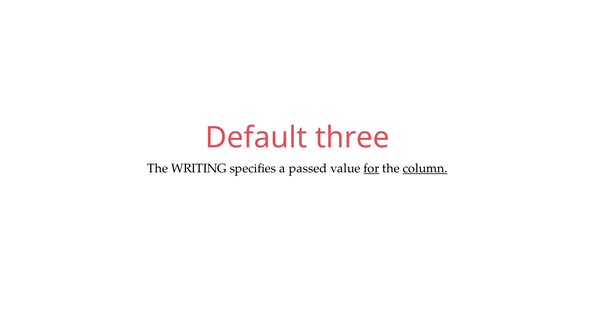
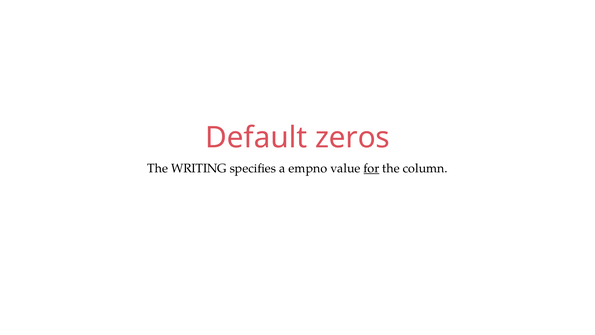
three: three -> zeros (352, 137)
passed: passed -> empno (308, 168)
column underline: present -> none (425, 168)
